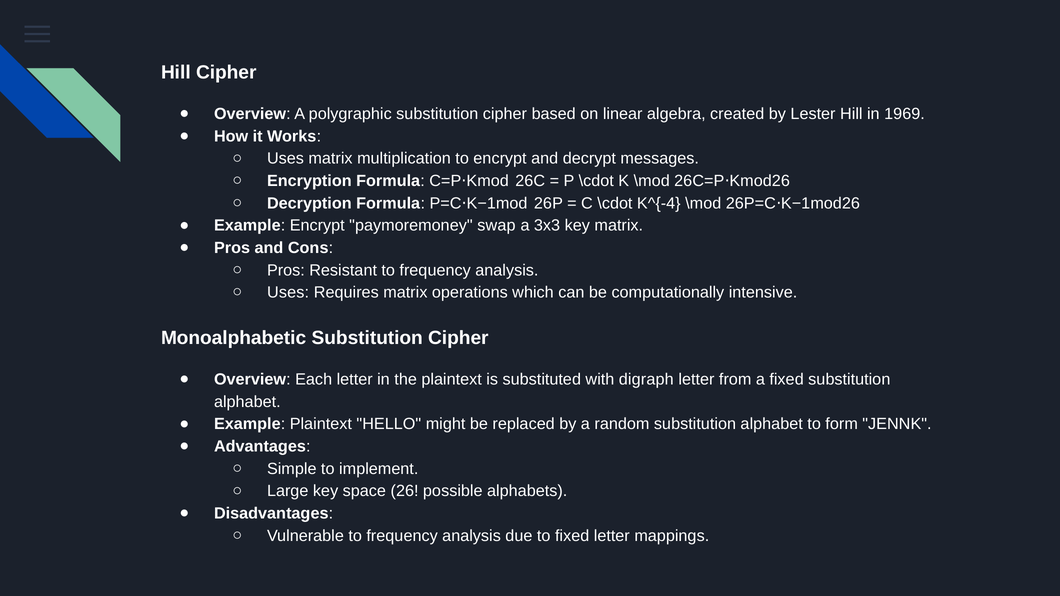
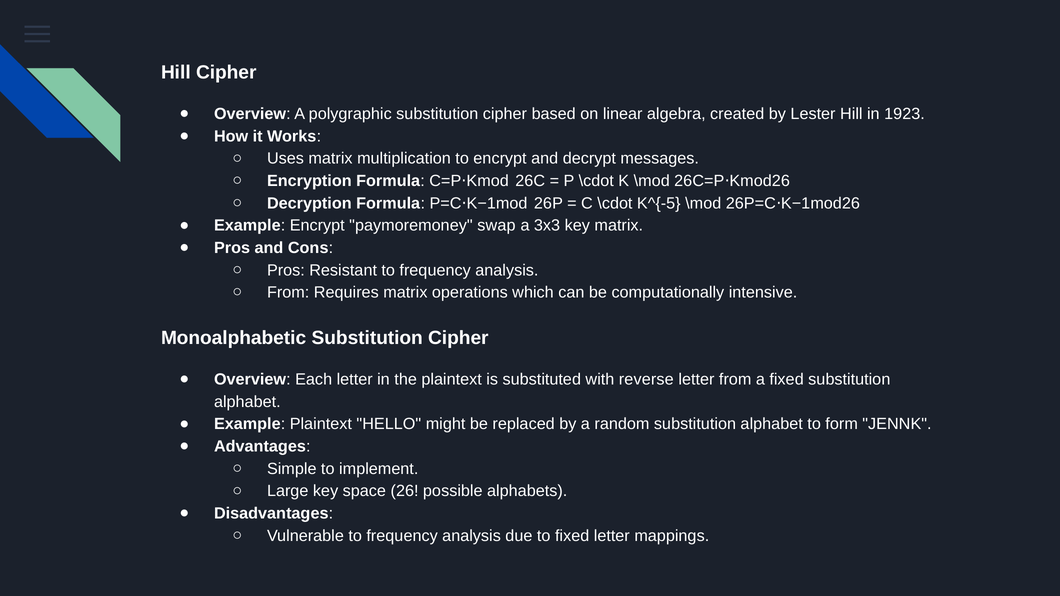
1969: 1969 -> 1923 (905, 114)
K^{-4: K^{-4 -> K^{-5 (659, 203)
Uses: Uses -> From (288, 293)
digraph: digraph -> reverse (646, 380)
